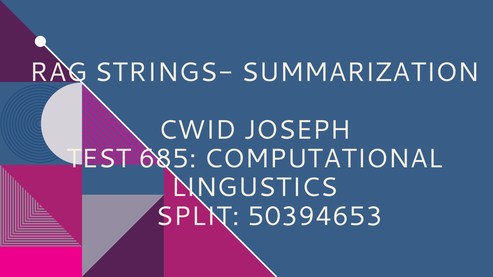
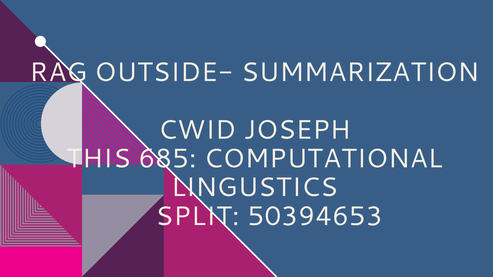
STRINGS-: STRINGS- -> OUTSIDE- (164, 72)
TEST: TEST -> THIS (99, 159)
